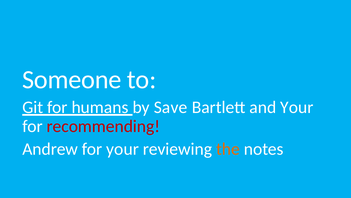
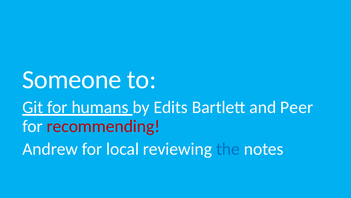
Save: Save -> Edits (171, 107)
and Your: Your -> Peer (297, 107)
for your: your -> local (123, 149)
the colour: orange -> blue (228, 149)
